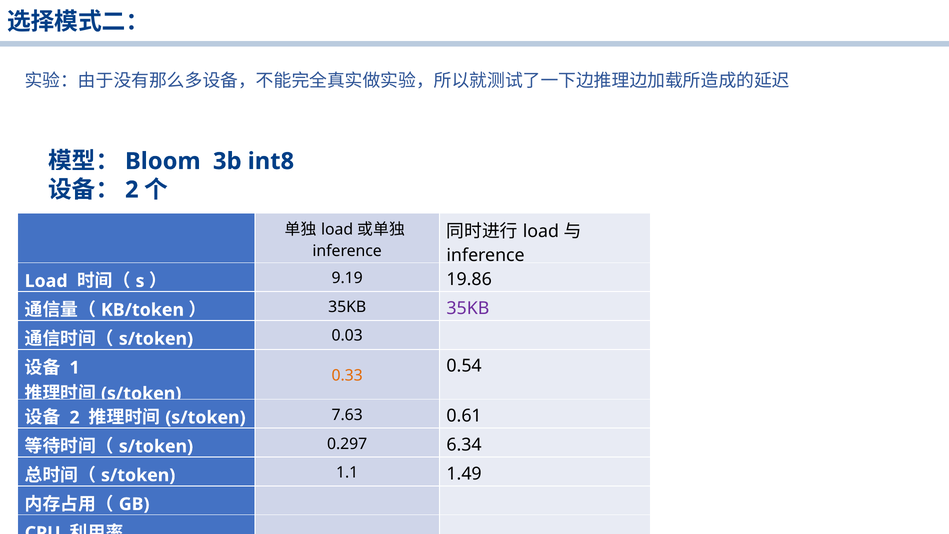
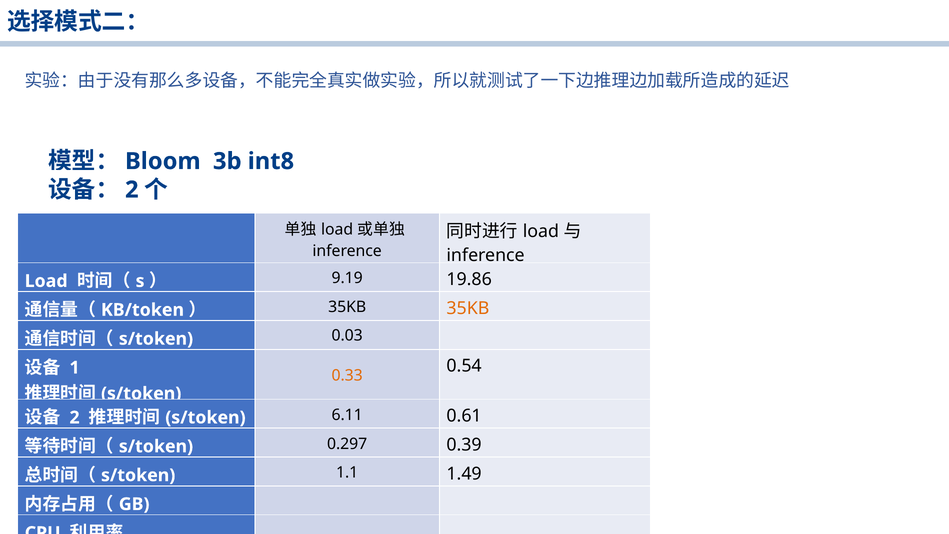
35KB colour: purple -> orange (468, 308)
7.63: 7.63 -> 6.11 (347, 415)
6.34: 6.34 -> 0.39 (464, 445)
